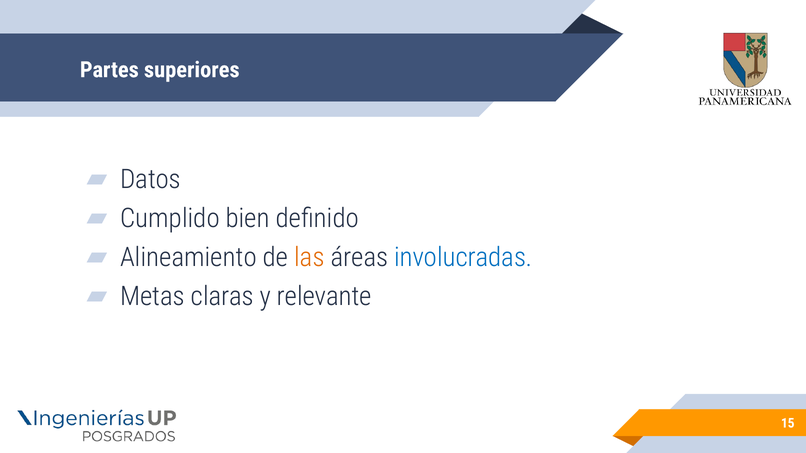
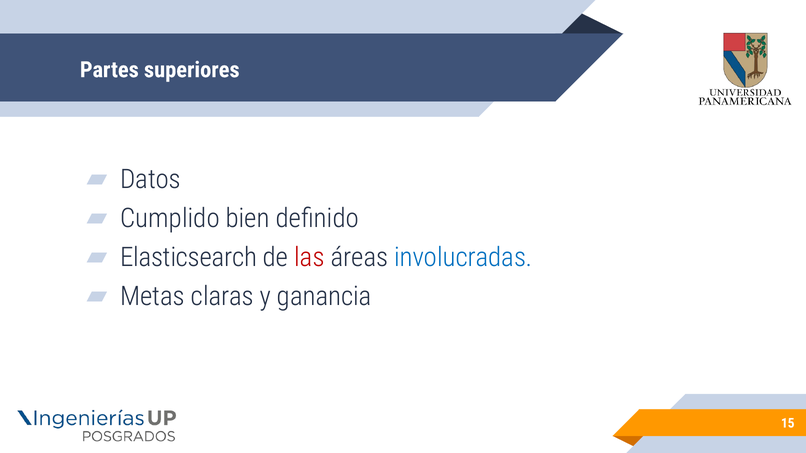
Alineamiento: Alineamiento -> Elasticsearch (189, 257)
las colour: orange -> red (309, 257)
relevante: relevante -> ganancia (324, 296)
